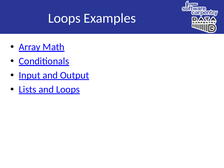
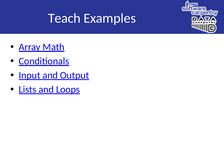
Loops: Loops -> Teach (64, 18)
